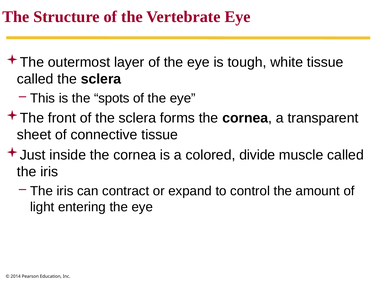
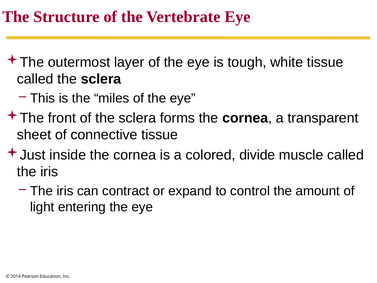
spots: spots -> miles (112, 98)
